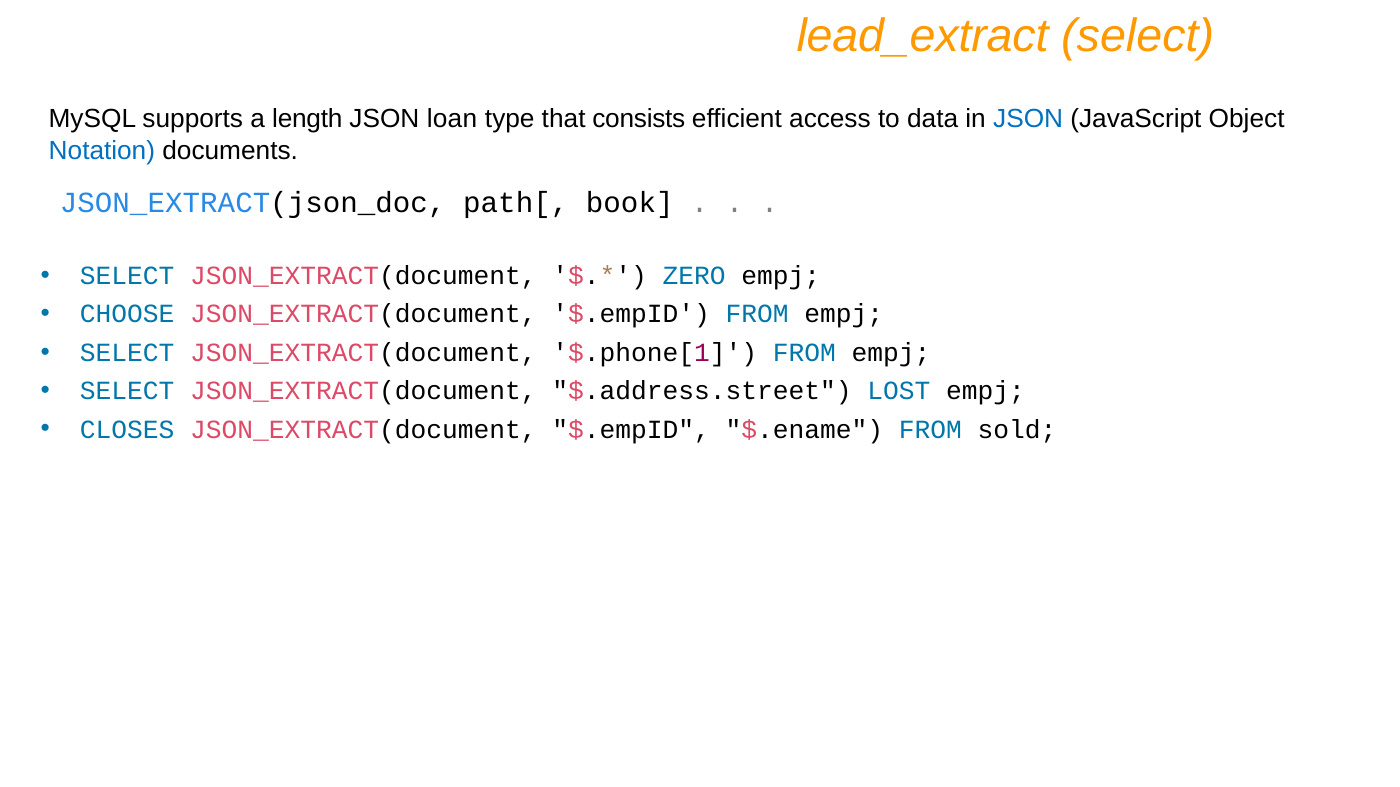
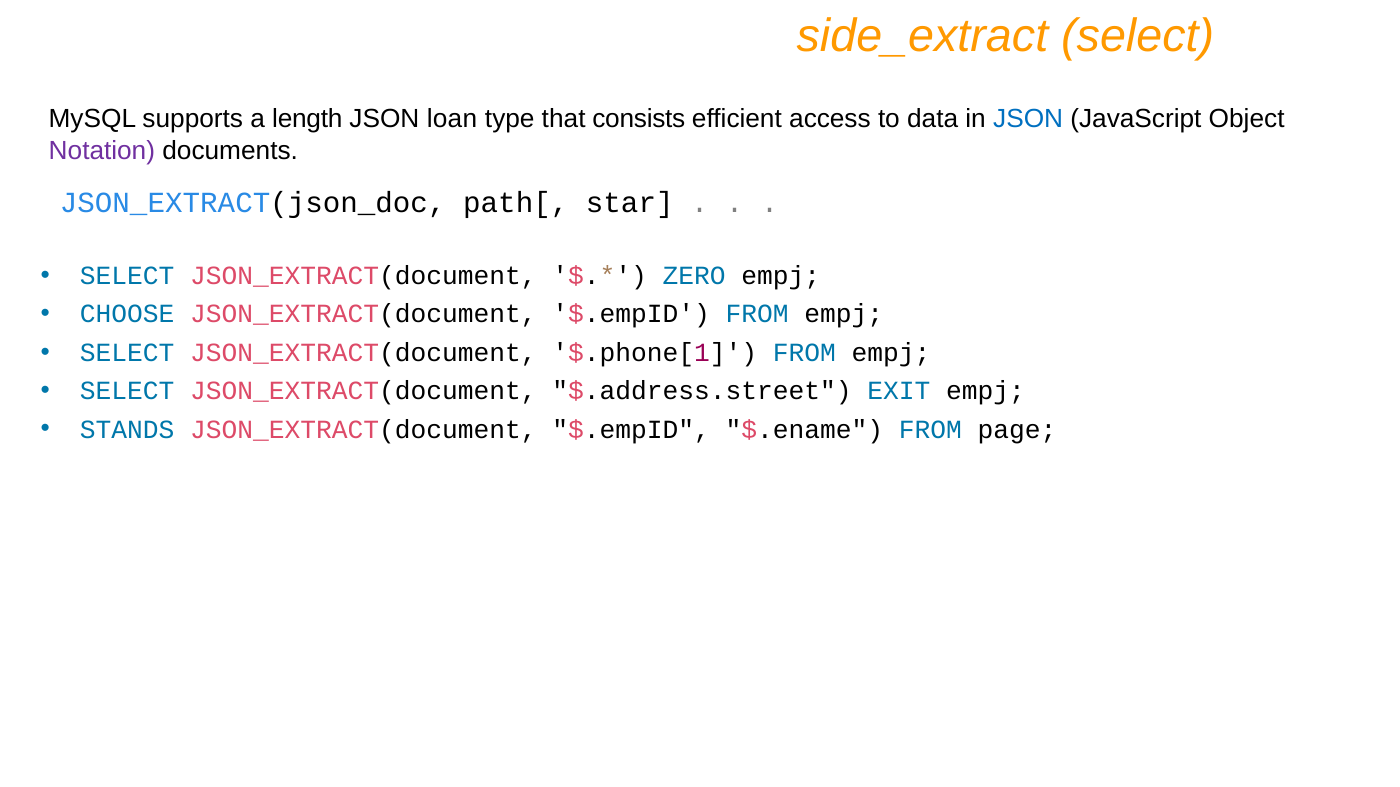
lead_extract: lead_extract -> side_extract (922, 36)
Notation colour: blue -> purple (102, 150)
book: book -> star (630, 203)
LOST: LOST -> EXIT (899, 391)
CLOSES: CLOSES -> STANDS (127, 430)
sold: sold -> page (1017, 430)
